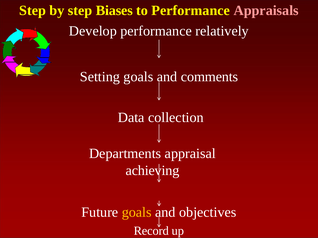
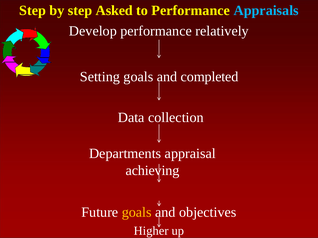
Biases: Biases -> Asked (114, 11)
Appraisals colour: pink -> light blue (266, 11)
comments: comments -> completed (210, 77)
Record: Record -> Higher (151, 231)
